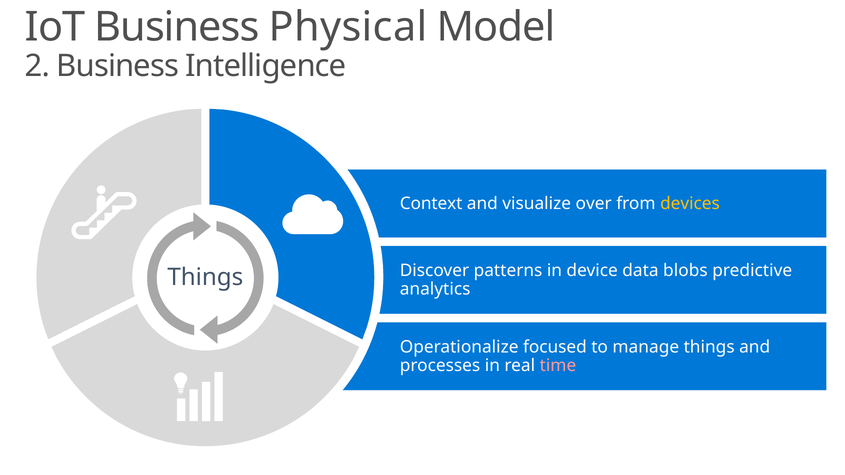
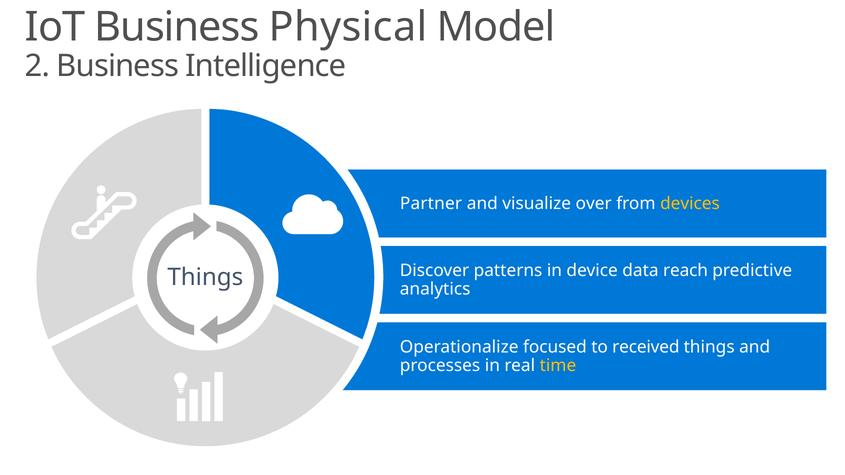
Context: Context -> Partner (431, 204)
blobs: blobs -> reach (686, 271)
manage: manage -> received (646, 347)
time colour: pink -> yellow (558, 366)
